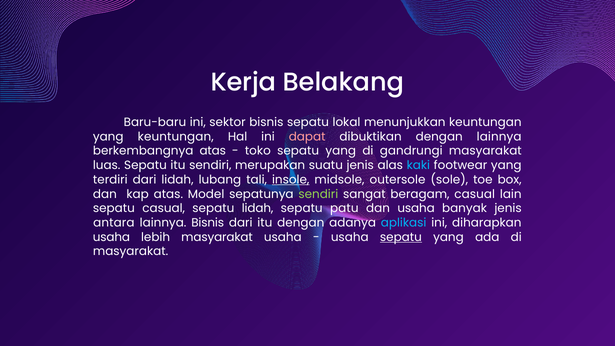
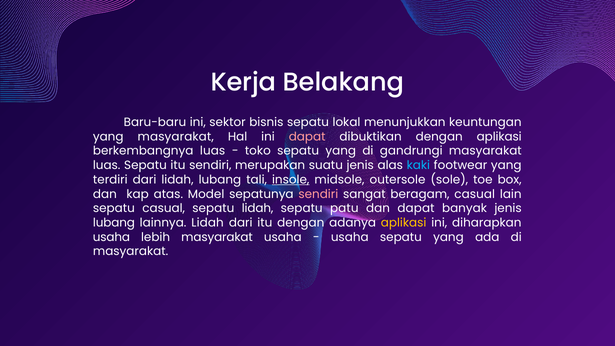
yang keuntungan: keuntungan -> masyarakat (176, 137)
dengan lainnya: lainnya -> aplikasi (499, 137)
berkembangnya atas: atas -> luas (213, 151)
sendiri colour: light green -> pink (318, 194)
dan usaha: usaha -> dapat (416, 208)
antara: antara -> lubang (114, 223)
lainnya Bisnis: Bisnis -> Lidah (208, 223)
aplikasi colour: light blue -> yellow (404, 223)
sepatu underline: present -> none (401, 237)
